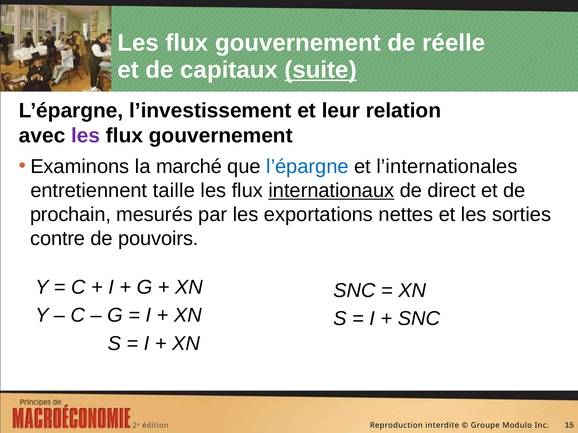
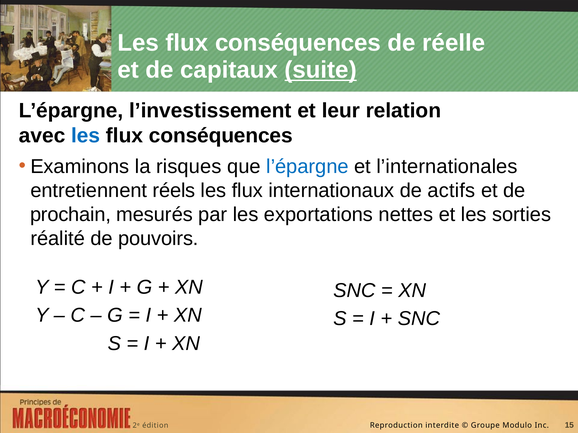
gouvernement: gouvernement -> conséquences (298, 43)
les colour: purple -> blue (86, 136)
gouvernement: gouvernement -> conséquences (221, 136)
marché: marché -> risques (189, 167)
taille: taille -> réels (174, 191)
internationaux underline: present -> none (331, 191)
direct: direct -> actifs (451, 191)
contre: contre -> réalité (58, 239)
